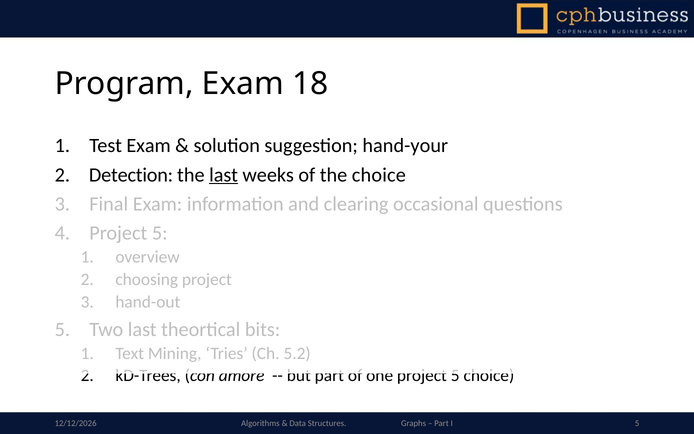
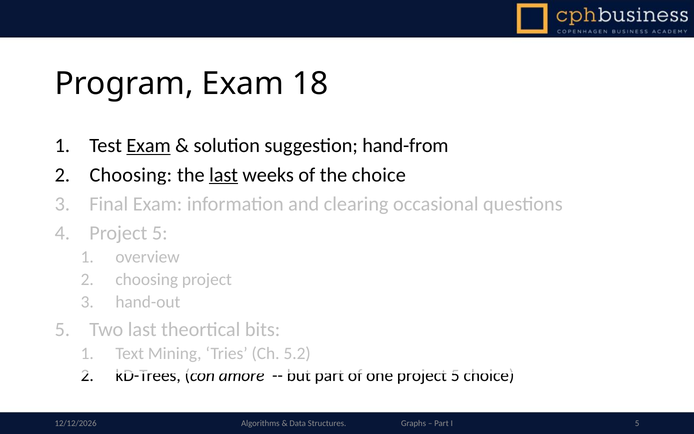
Exam underline: none -> present (149, 146)
hand-your: hand-your -> hand-from (405, 146)
Detection: Detection -> Choosing (131, 175)
